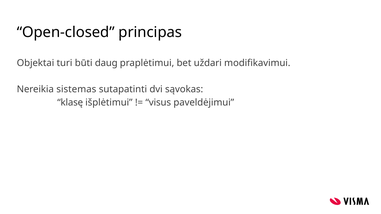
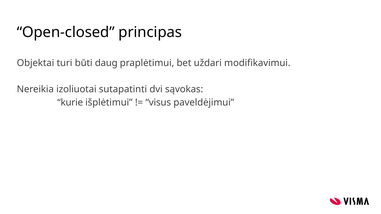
sistemas: sistemas -> izoliuotai (76, 89)
klasę: klasę -> kurie (70, 103)
